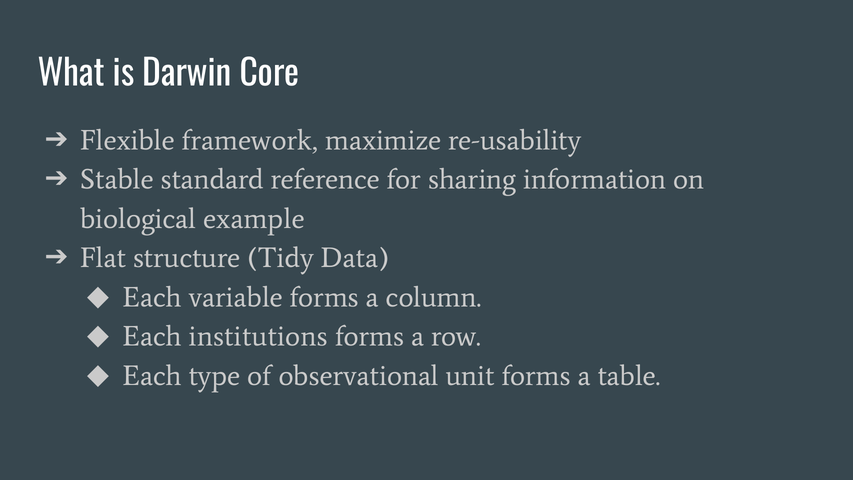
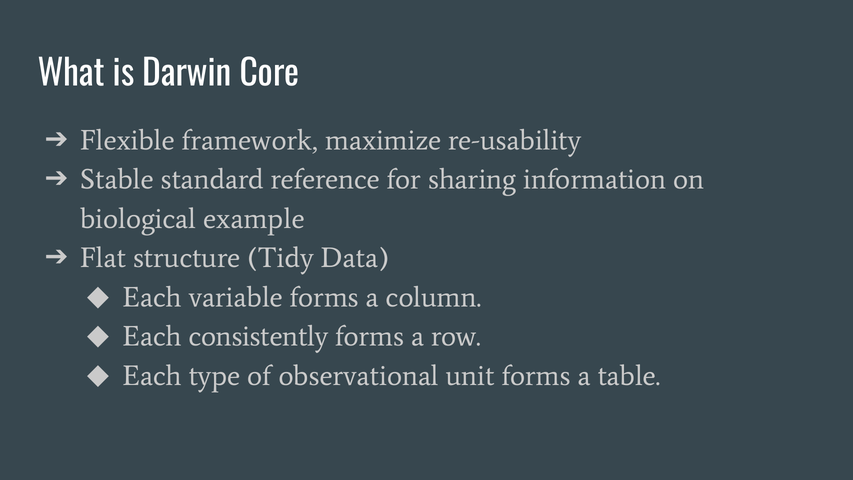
institutions: institutions -> consistently (259, 336)
